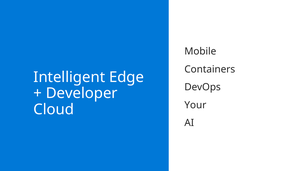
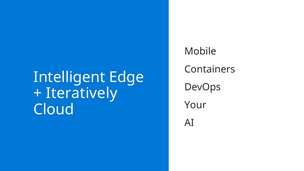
Developer: Developer -> Iteratively (82, 93)
